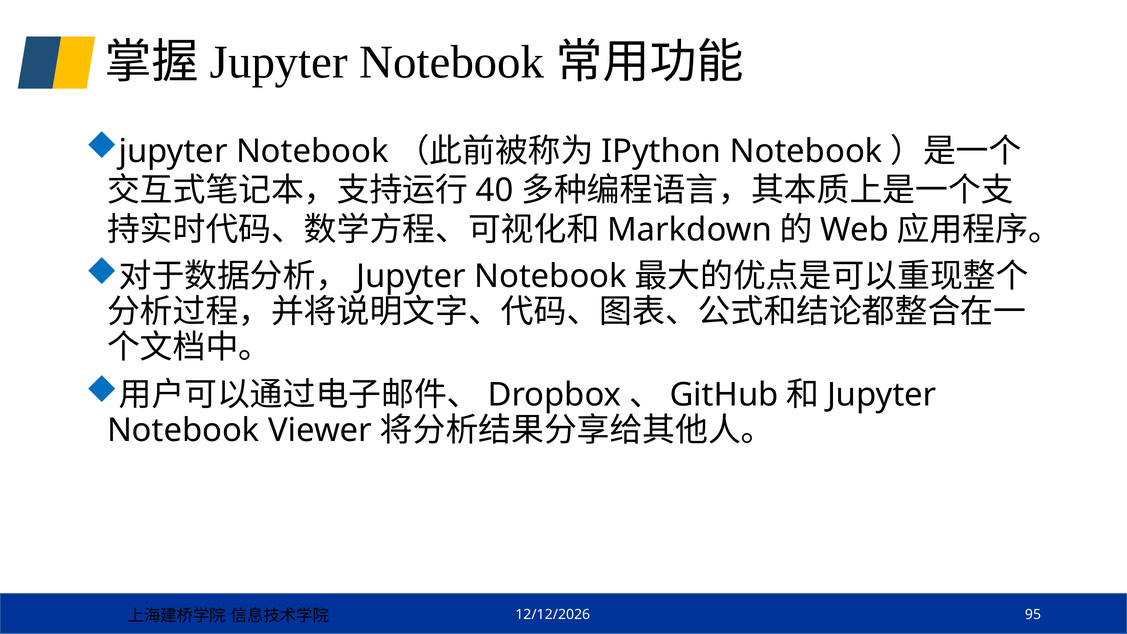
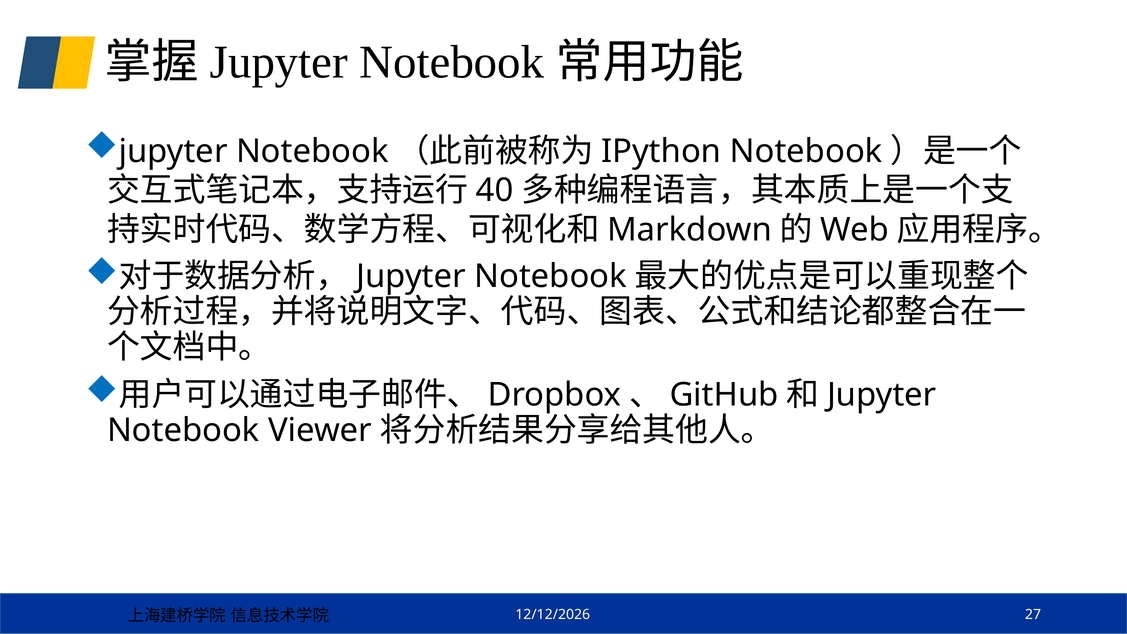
95: 95 -> 27 (1033, 615)
